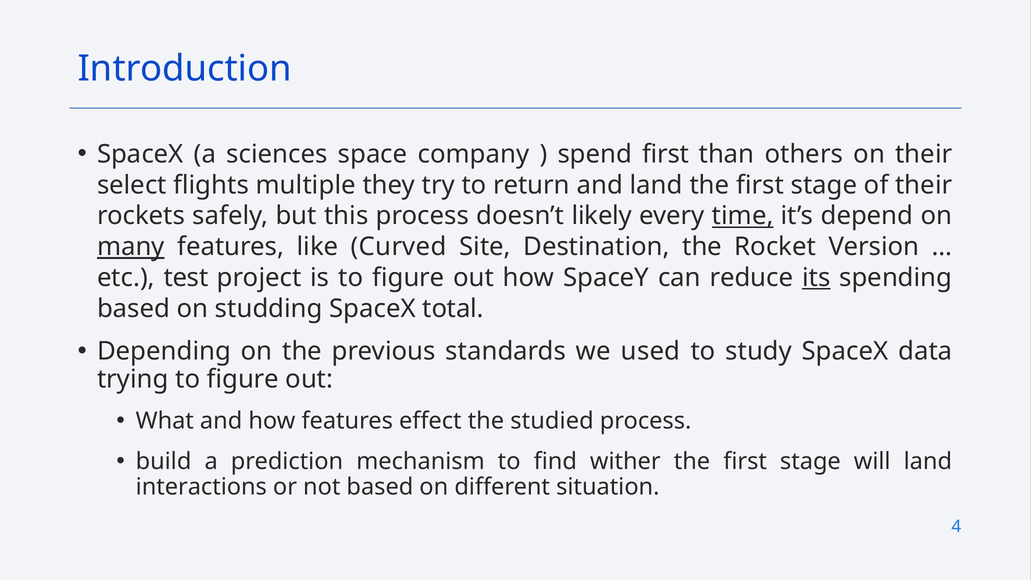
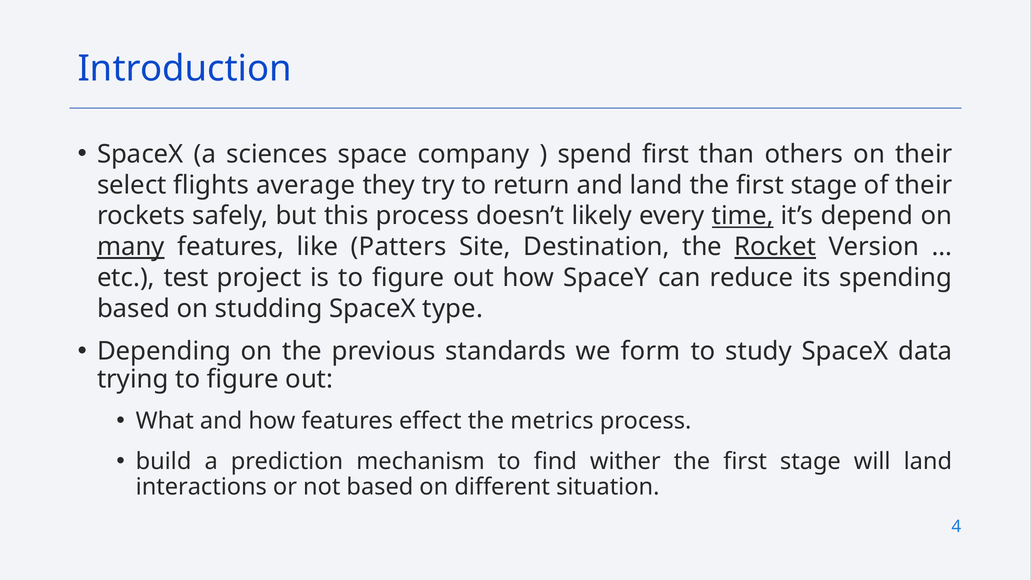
multiple: multiple -> average (306, 185)
Curved: Curved -> Patters (399, 247)
Rocket underline: none -> present (775, 247)
its underline: present -> none (816, 278)
total: total -> type (453, 309)
used: used -> form (651, 351)
studied: studied -> metrics (552, 421)
